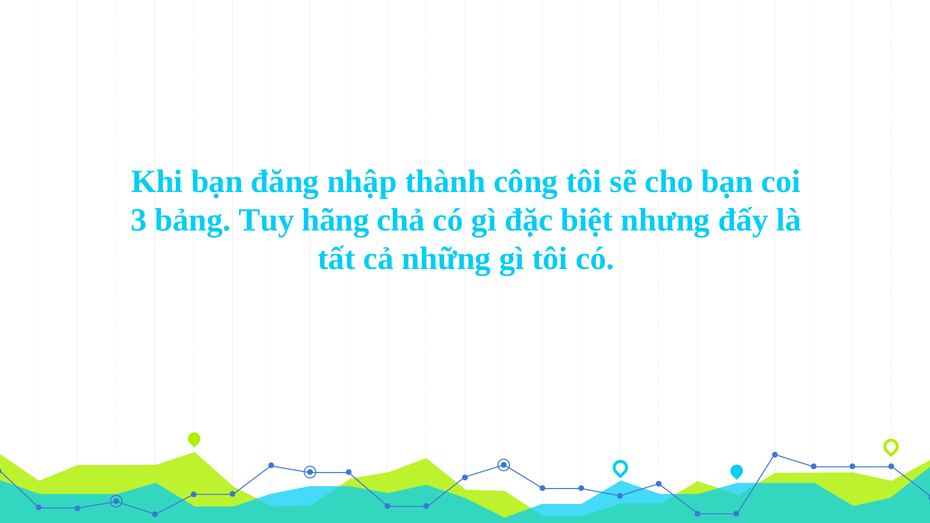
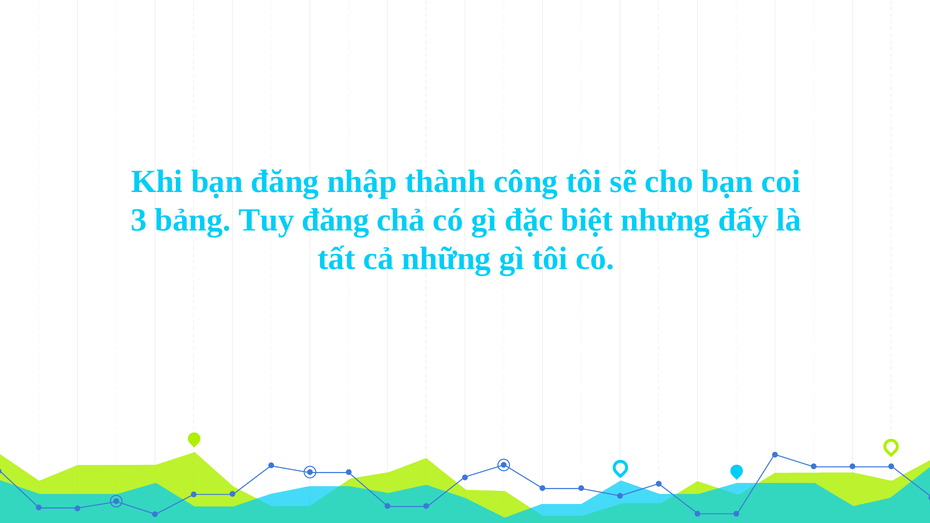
Tuy hãng: hãng -> đăng (336, 220)
